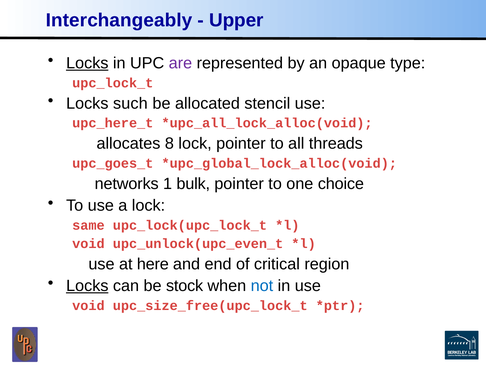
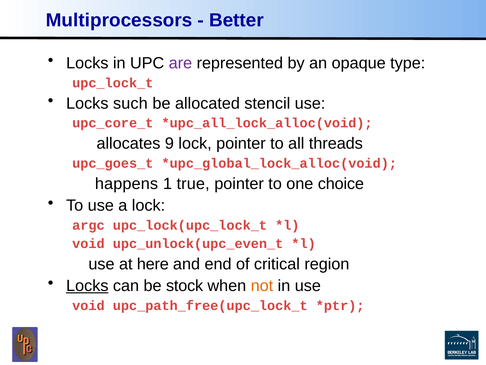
Interchangeably: Interchangeably -> Multiprocessors (119, 20)
Upper: Upper -> Better (236, 20)
Locks underline: present -> none (87, 63)
upc_here_t: upc_here_t -> upc_core_t (113, 123)
8: 8 -> 9 (169, 143)
networks: networks -> happens (127, 183)
bulk: bulk -> true (193, 183)
same: same -> argc (88, 225)
not colour: blue -> orange (262, 286)
upc_size_free(upc_lock_t: upc_size_free(upc_lock_t -> upc_path_free(upc_lock_t (210, 305)
